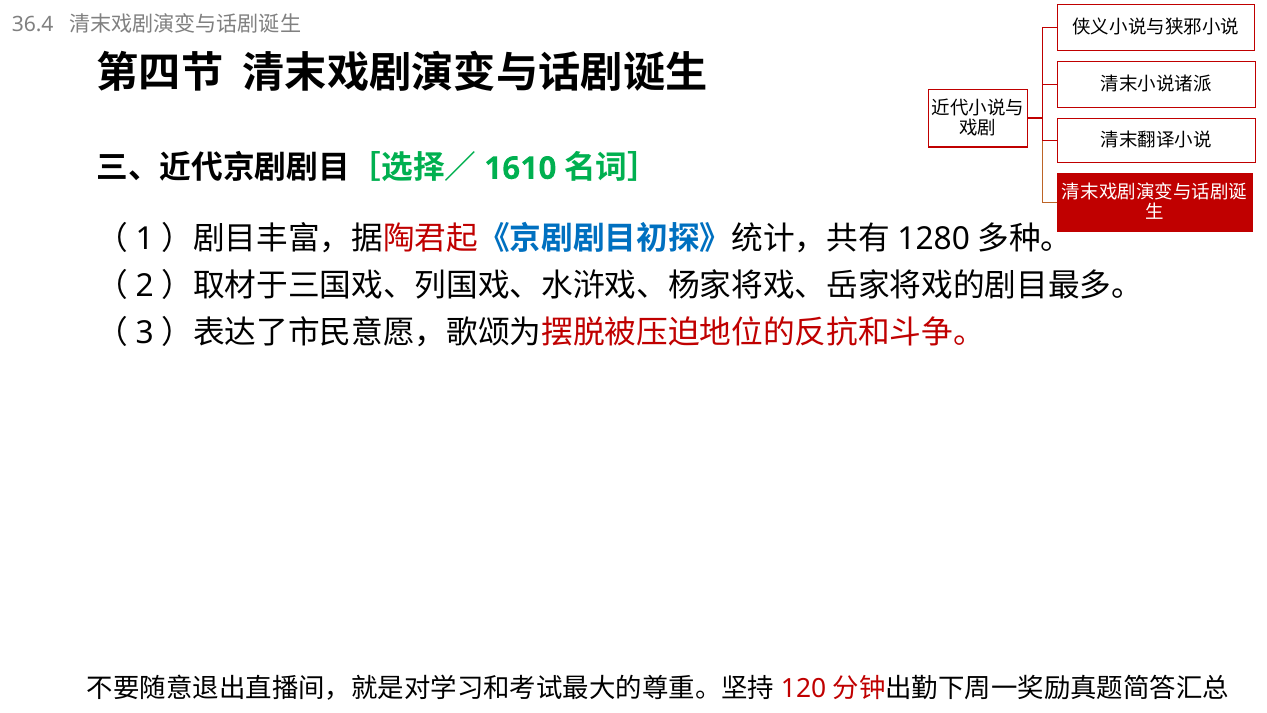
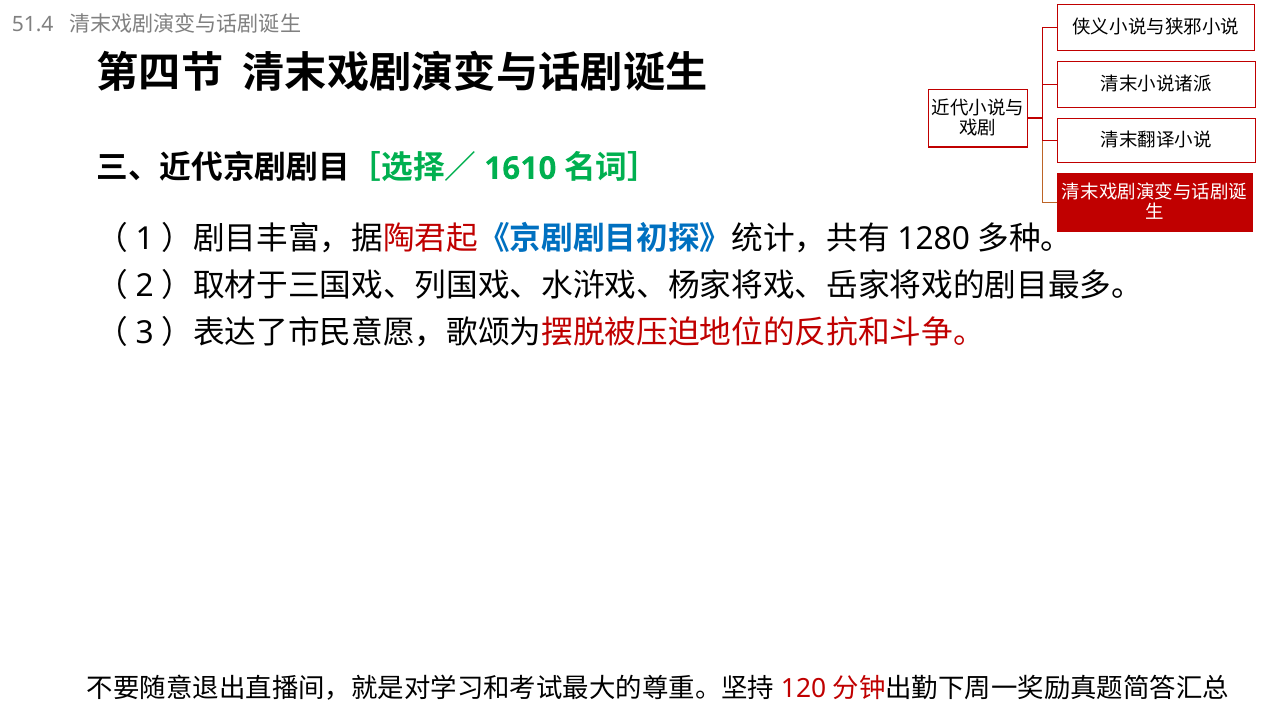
36.4: 36.4 -> 51.4 (33, 25)
